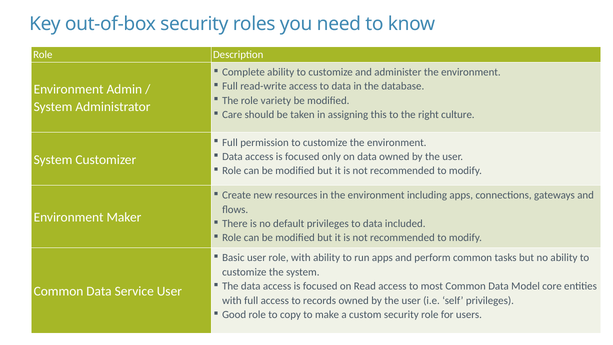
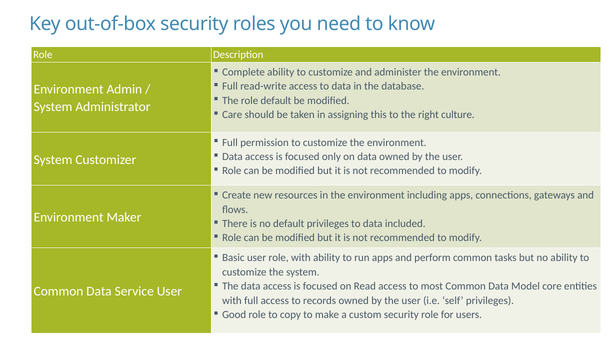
role variety: variety -> default (276, 100)
